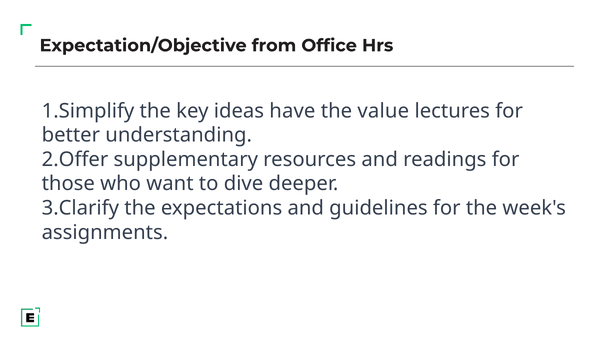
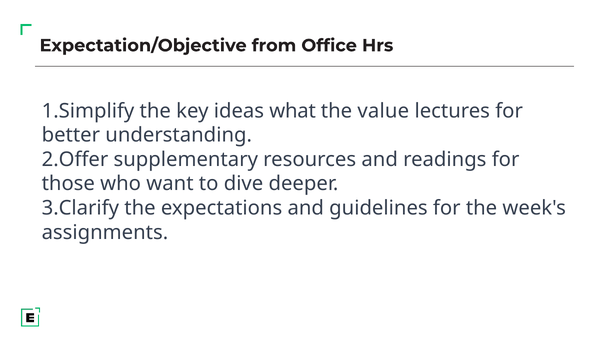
have: have -> what (293, 111)
